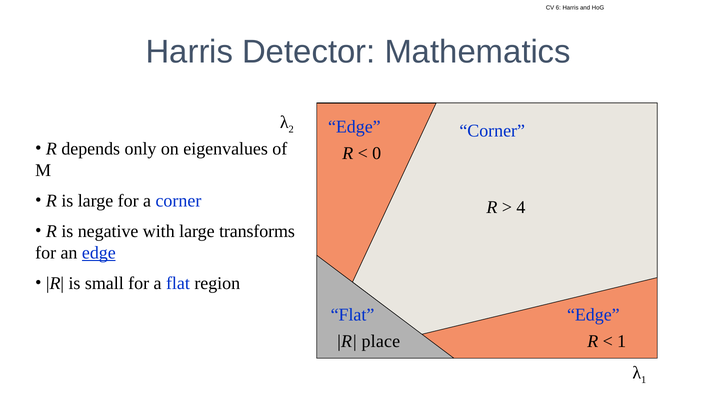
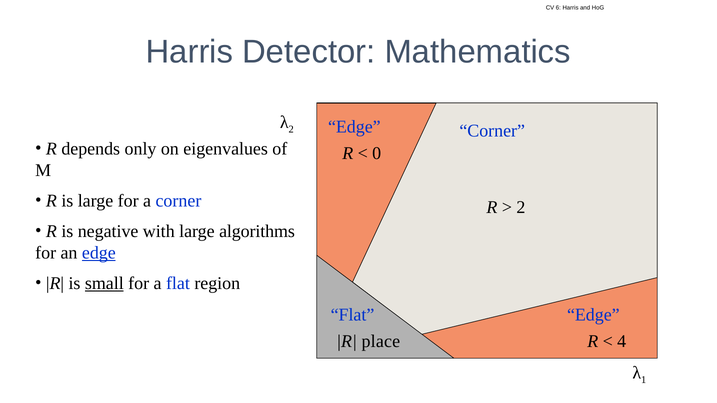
4: 4 -> 2 (521, 207)
transforms: transforms -> algorithms (257, 232)
small underline: none -> present (104, 284)
1: 1 -> 4 (622, 342)
